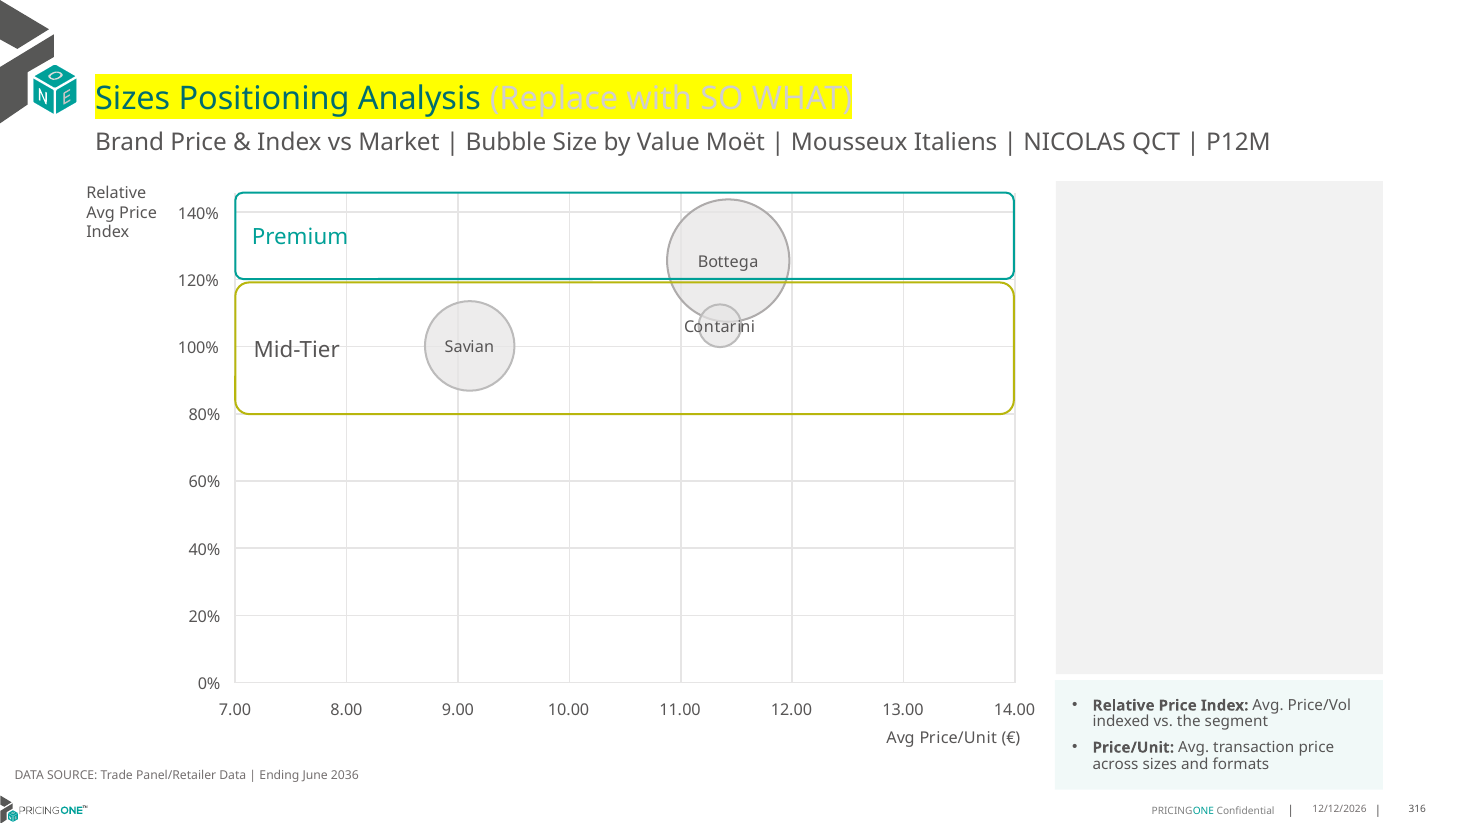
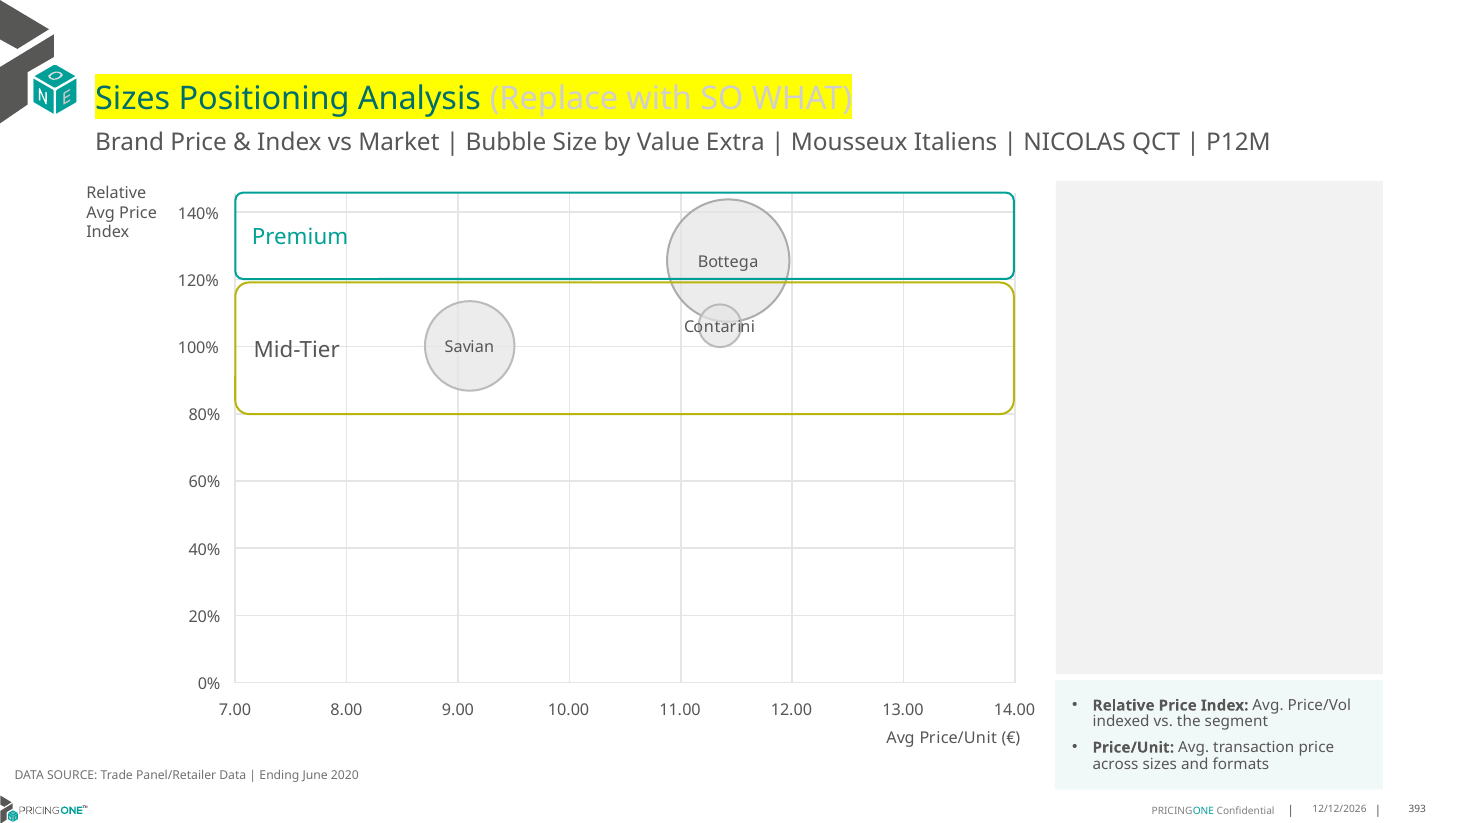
Moët: Moët -> Extra (735, 143)
2036: 2036 -> 2020 (345, 775)
316: 316 -> 393 (1417, 809)
